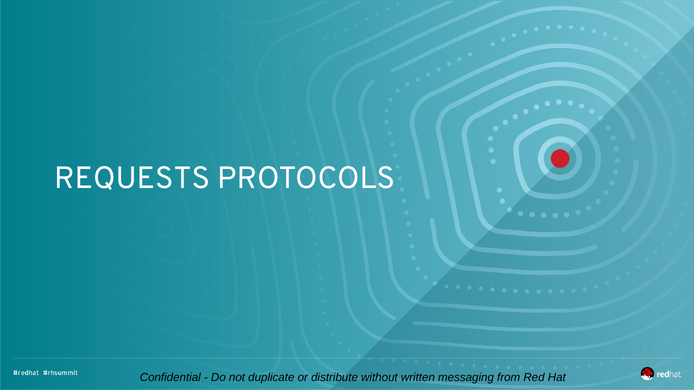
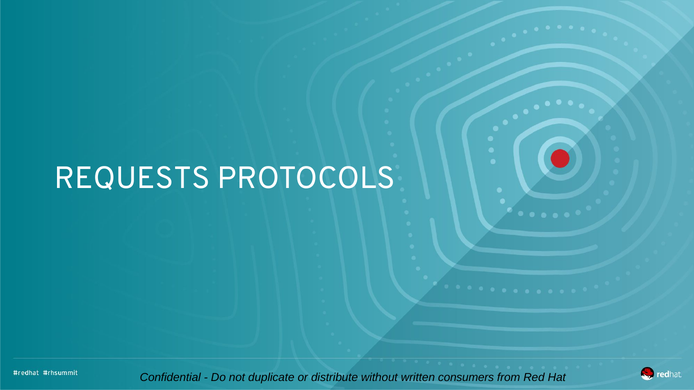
messaging: messaging -> consumers (466, 378)
